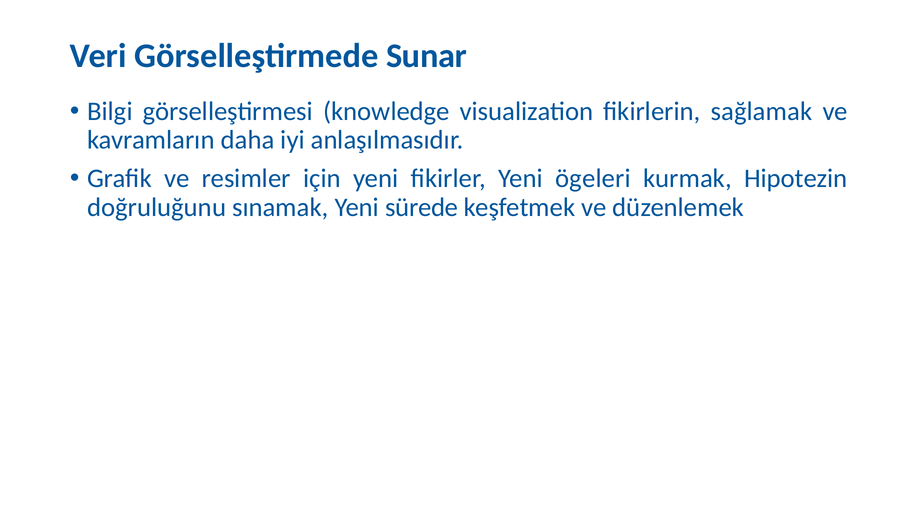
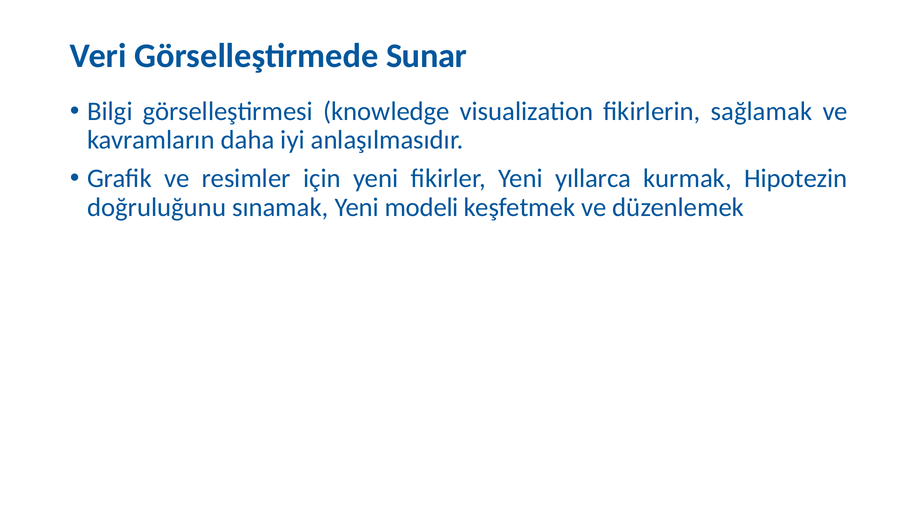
ögeleri: ögeleri -> yıllarca (593, 179)
sürede: sürede -> modeli (422, 207)
